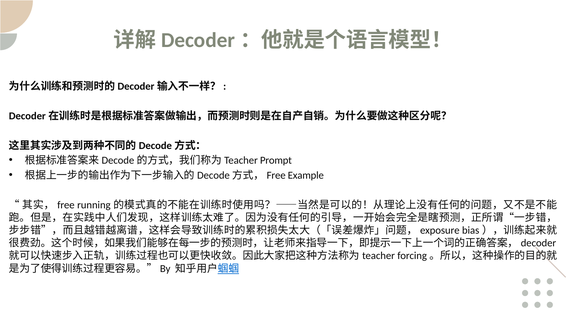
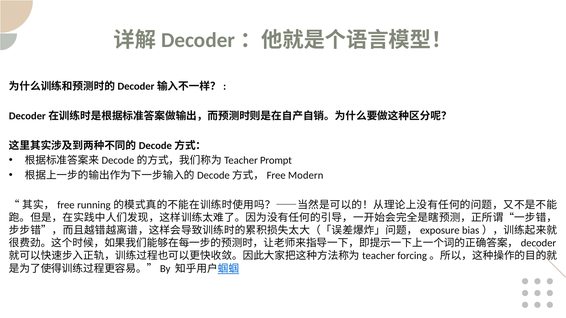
Example: Example -> Modern (306, 175)
